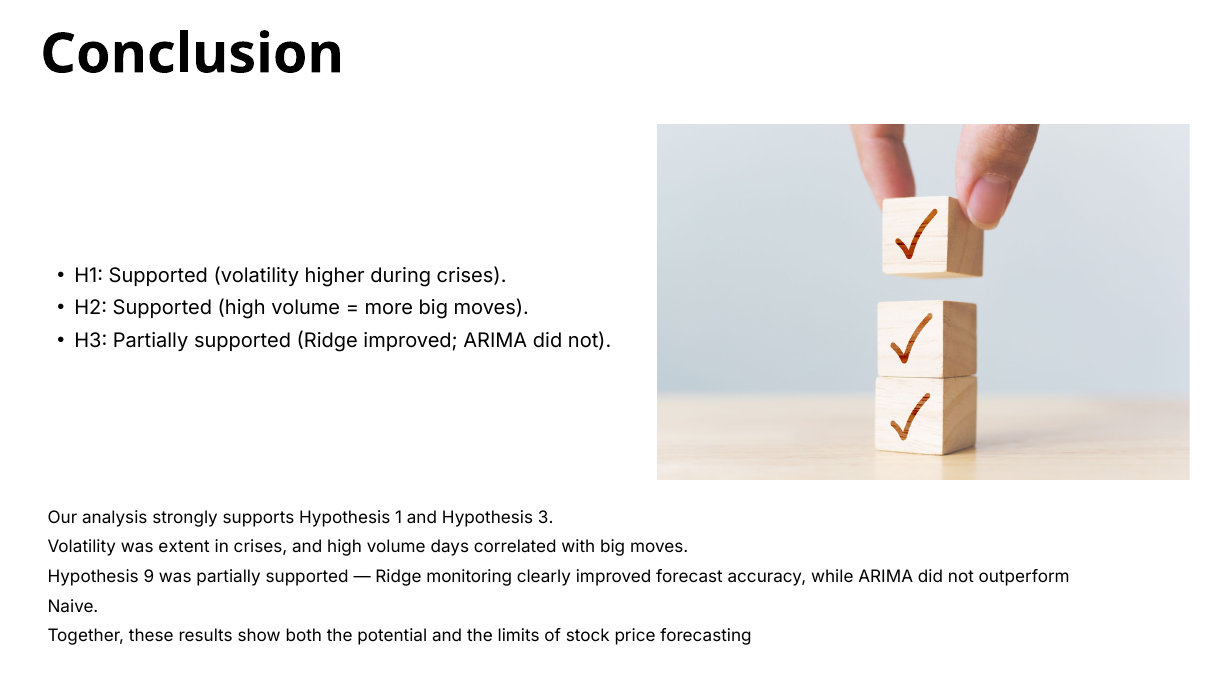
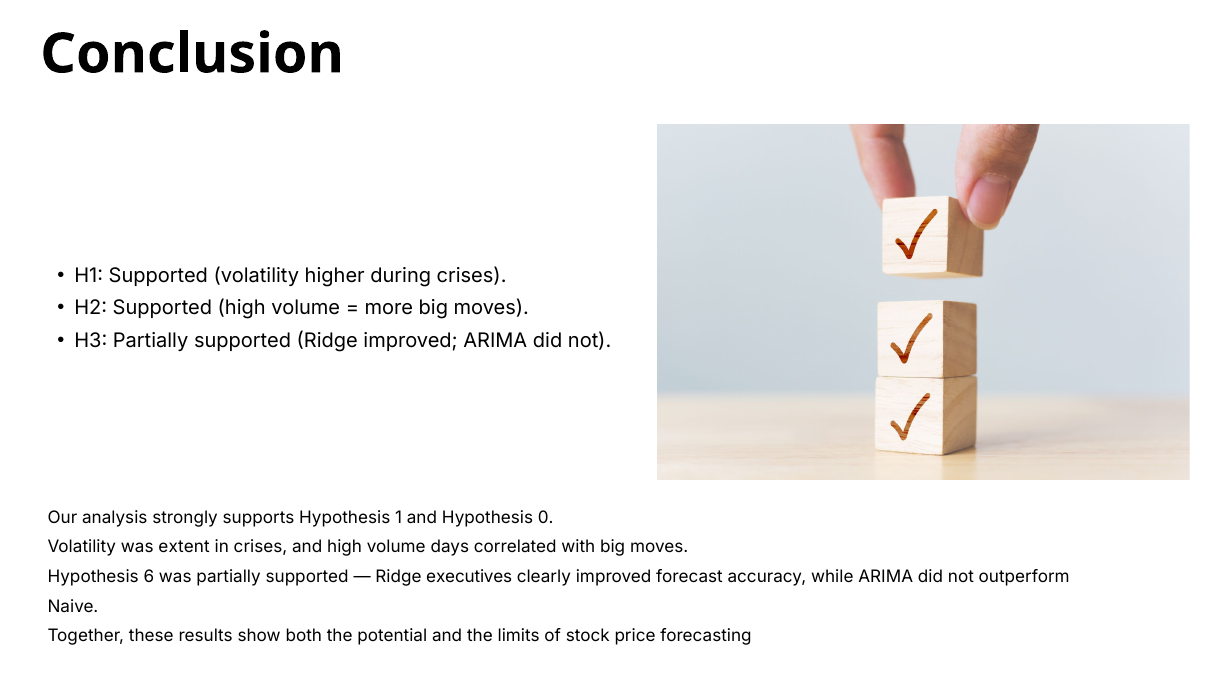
3: 3 -> 0 (546, 518)
9: 9 -> 6 (149, 577)
monitoring: monitoring -> executives (469, 577)
